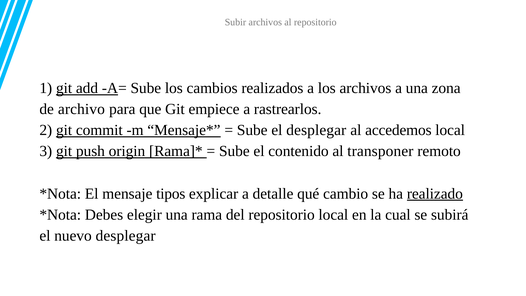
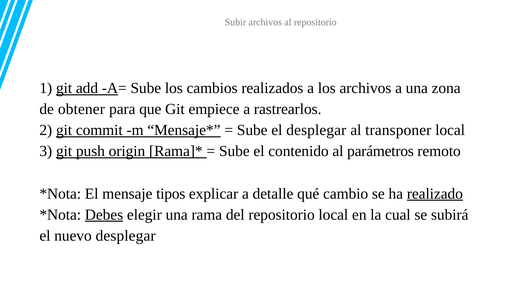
archivo: archivo -> obtener (81, 109)
accedemos: accedemos -> transponer (398, 130)
transponer: transponer -> parámetros (381, 151)
Debes underline: none -> present (104, 215)
